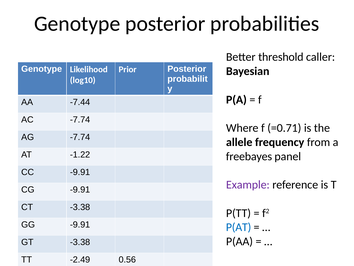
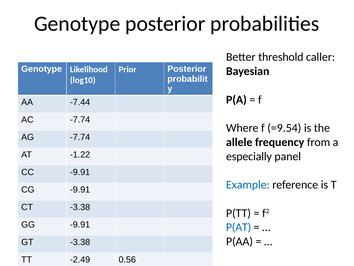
=0.71: =0.71 -> =9.54 (284, 128)
freebayes: freebayes -> especially (249, 156)
Example colour: purple -> blue (248, 184)
